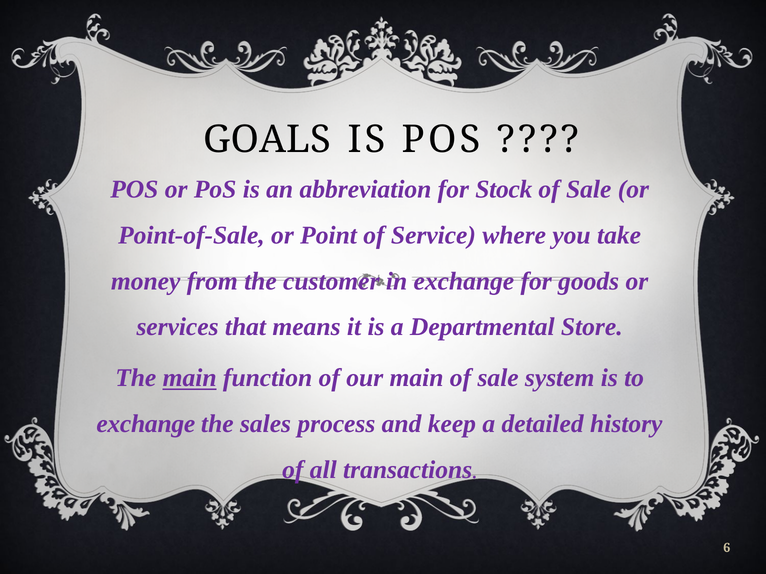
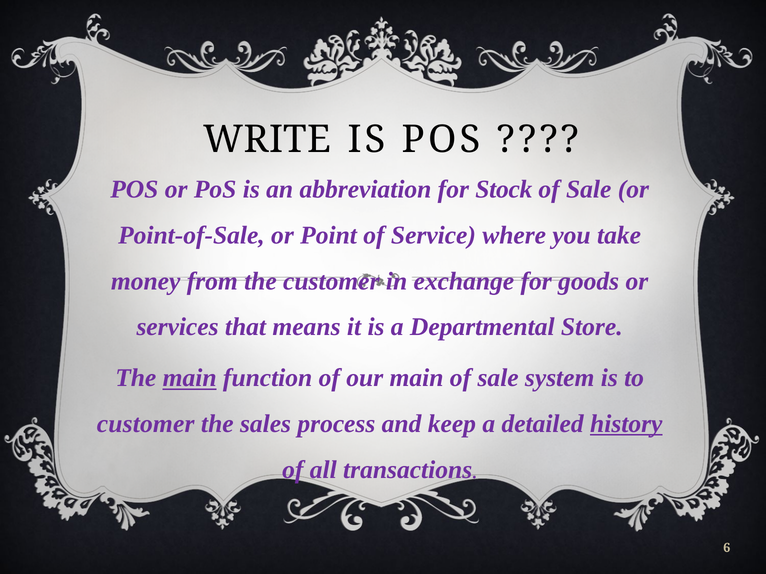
GOALS: GOALS -> WRITE (267, 140)
exchange: exchange -> customer (146, 424)
history underline: none -> present (626, 424)
